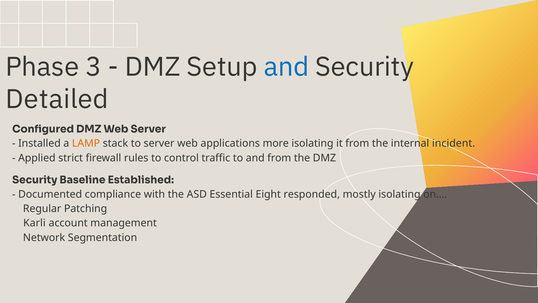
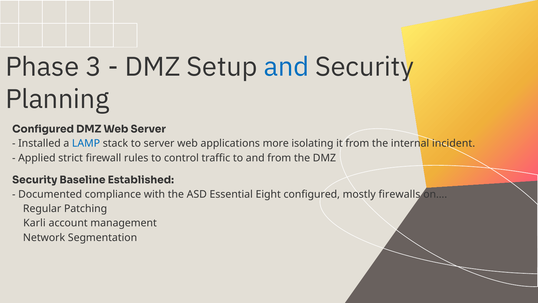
Detailed: Detailed -> Planning (57, 99)
LAMP colour: orange -> blue (86, 143)
Eight responded: responded -> configured (312, 194)
mostly isolating: isolating -> firewalls (399, 194)
